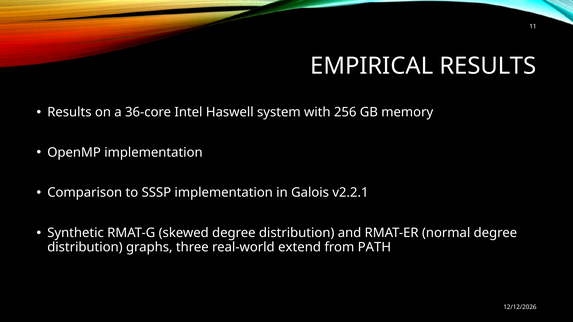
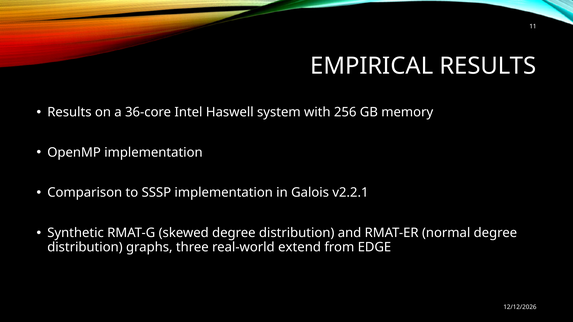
PATH: PATH -> EDGE (374, 247)
